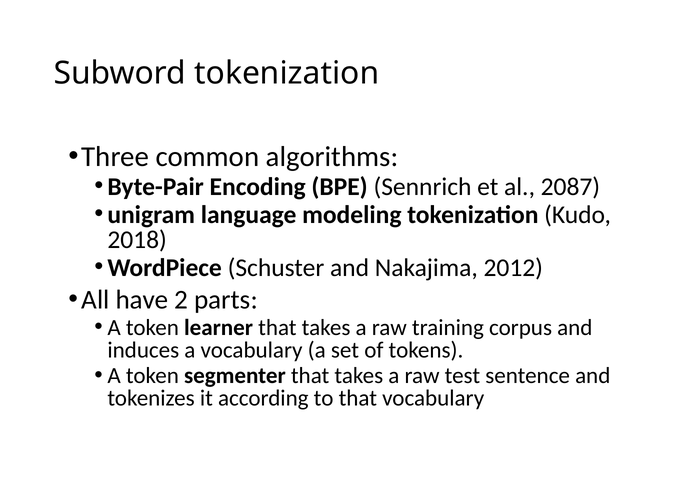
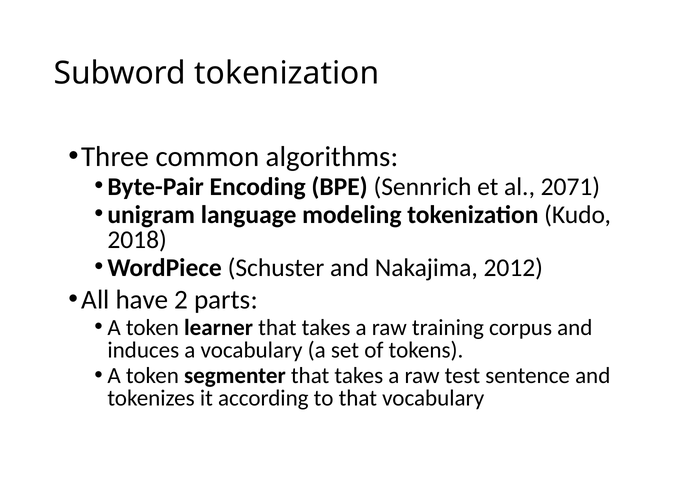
2087: 2087 -> 2071 (570, 187)
